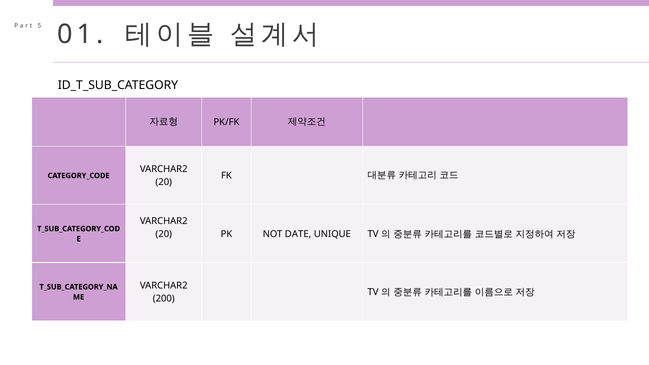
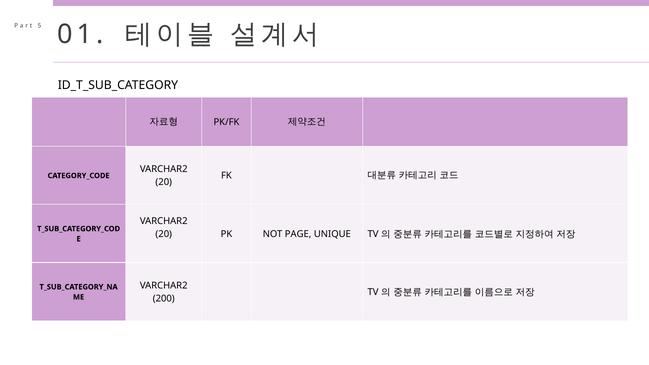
DATE: DATE -> PAGE (298, 234)
